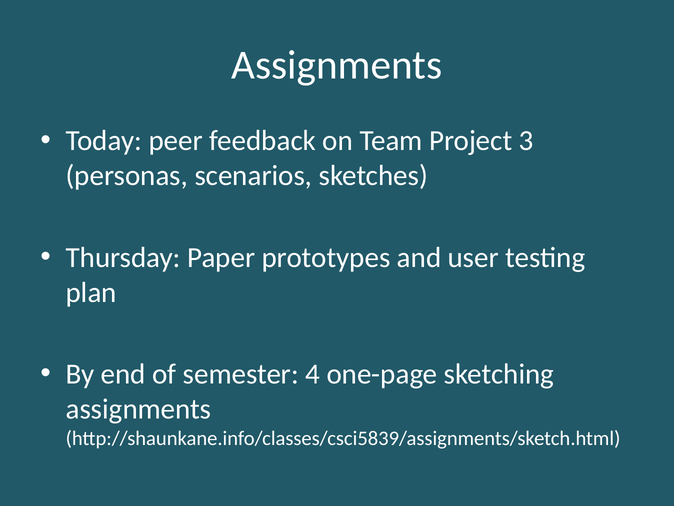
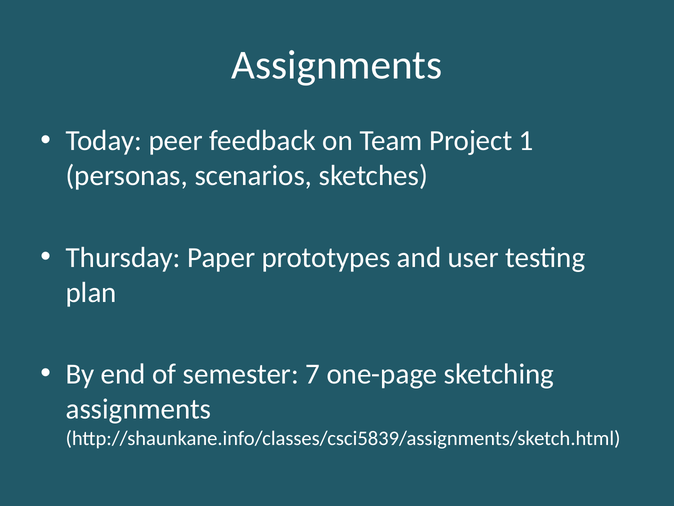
3: 3 -> 1 (526, 141)
4: 4 -> 7 (313, 374)
